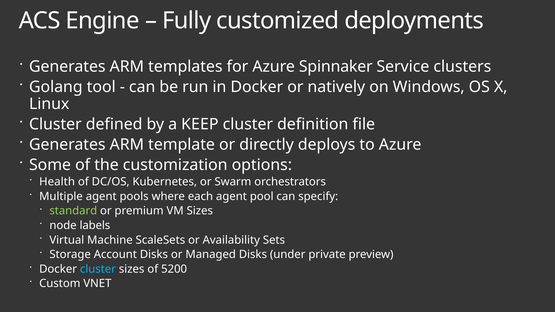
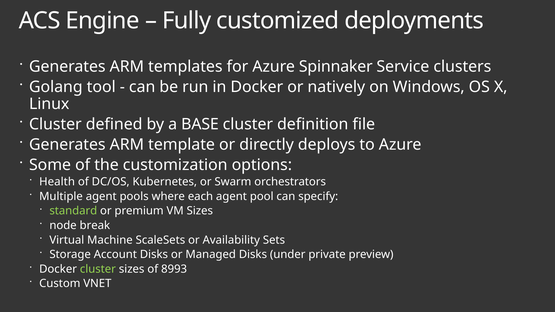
KEEP: KEEP -> BASE (200, 124)
labels: labels -> break (95, 226)
cluster colour: light blue -> light green (98, 269)
5200: 5200 -> 8993 (174, 269)
